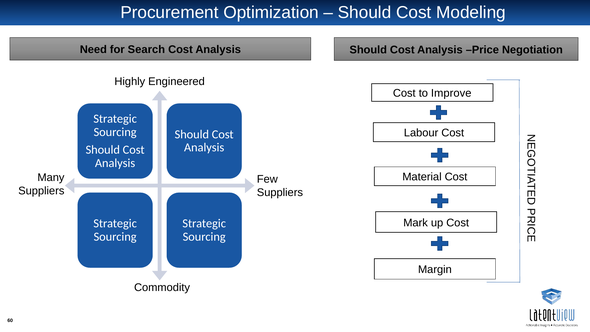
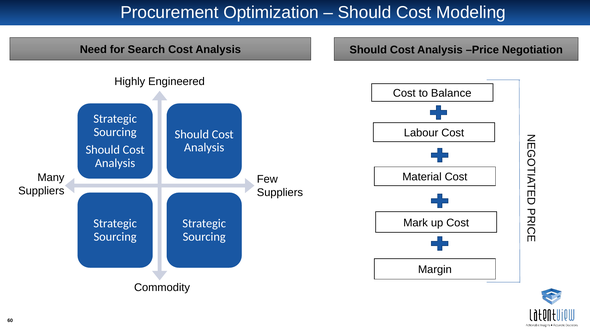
Improve: Improve -> Balance (451, 93)
